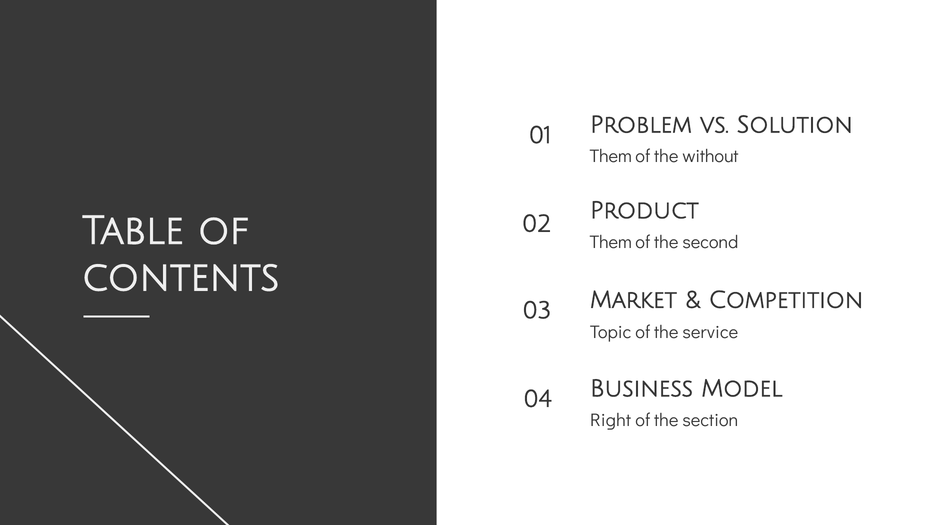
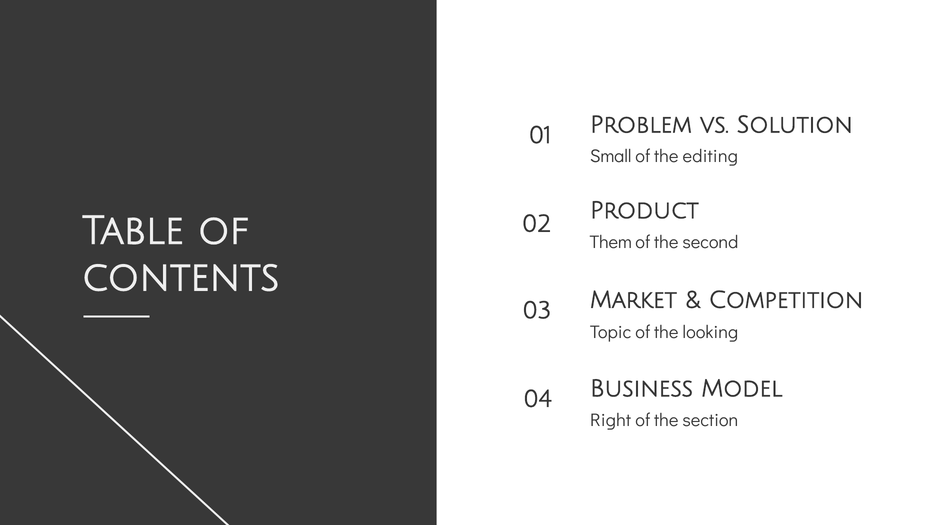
Them: Them -> Small (611, 156)
without: without -> editing (710, 156)
service: service -> looking (710, 332)
